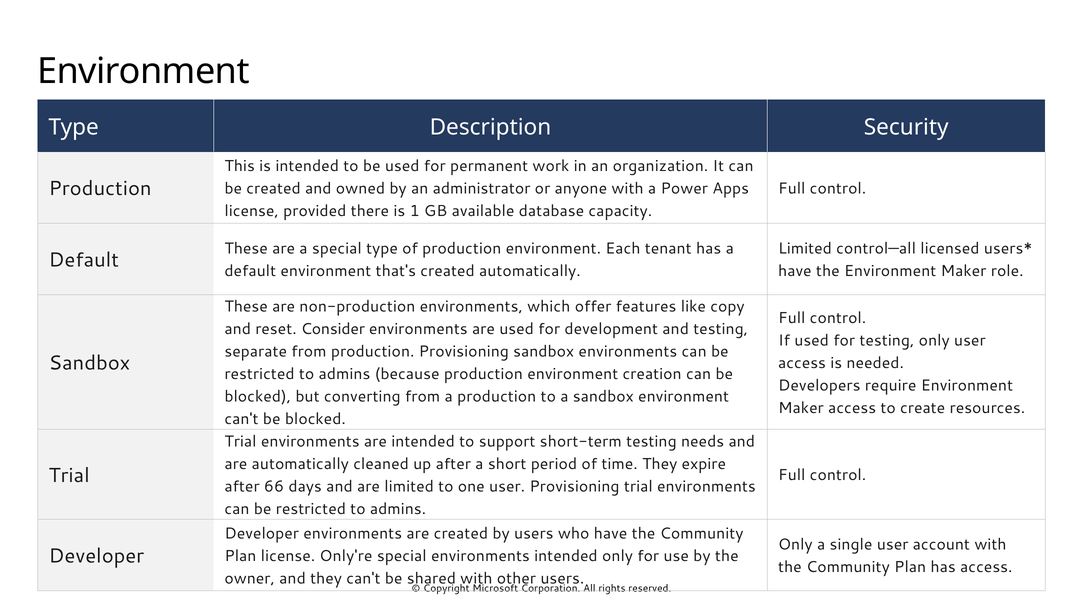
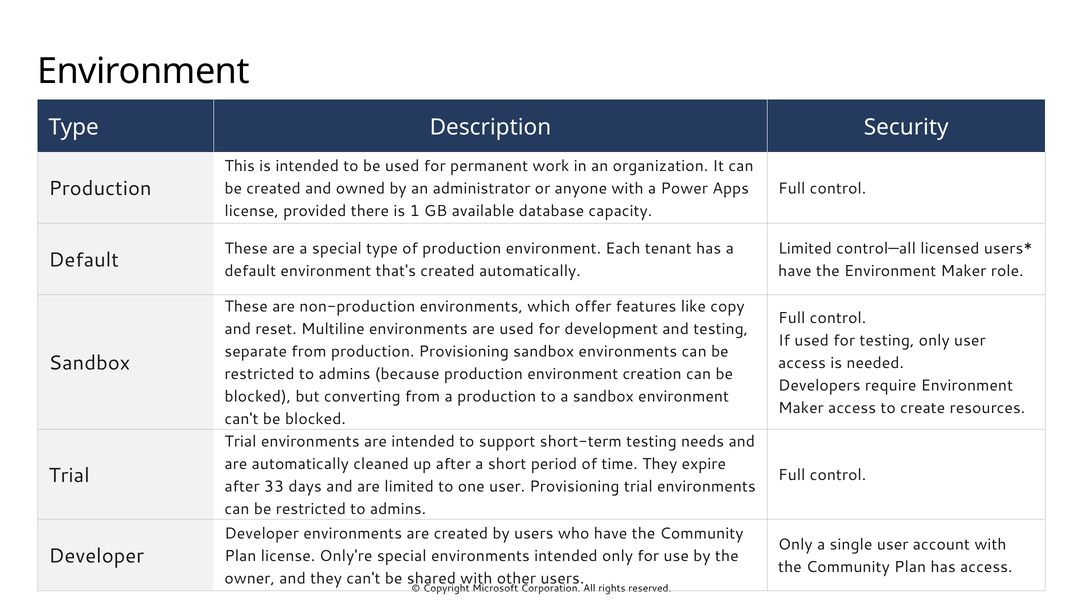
Consider: Consider -> Multiline (333, 329)
66: 66 -> 33 (274, 487)
